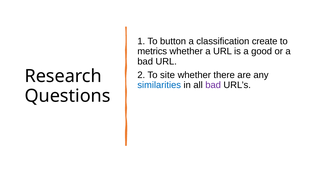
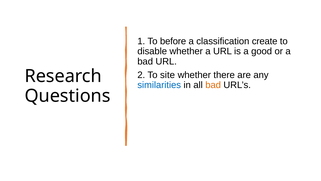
button: button -> before (173, 41)
metrics: metrics -> disable (152, 51)
bad colour: purple -> orange (213, 85)
